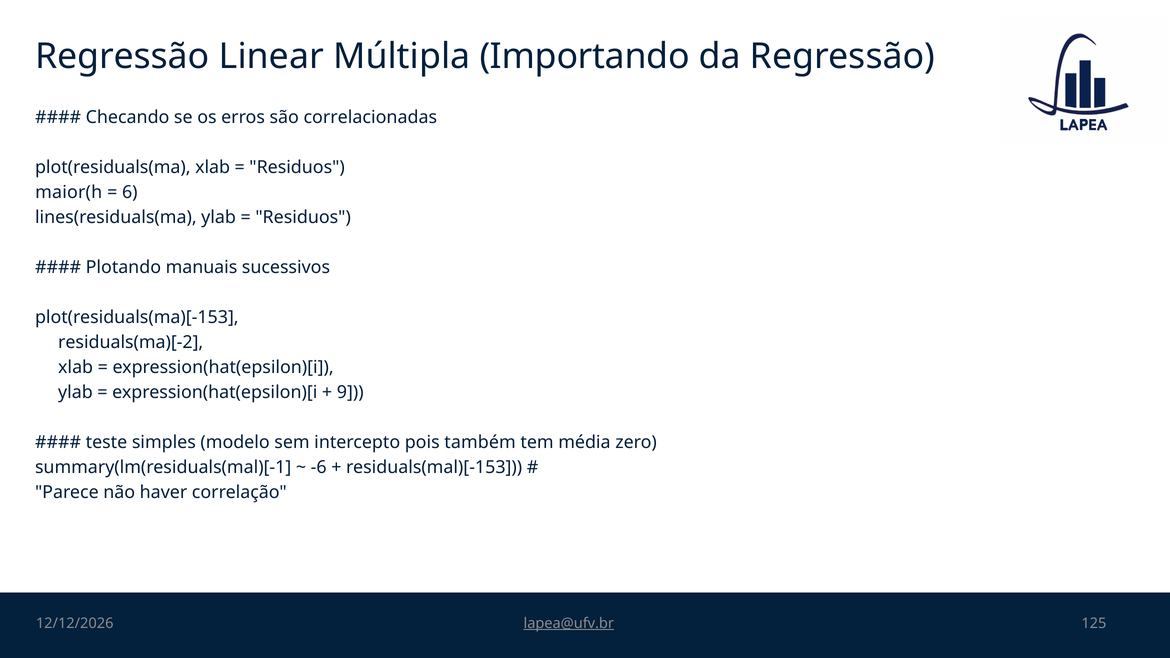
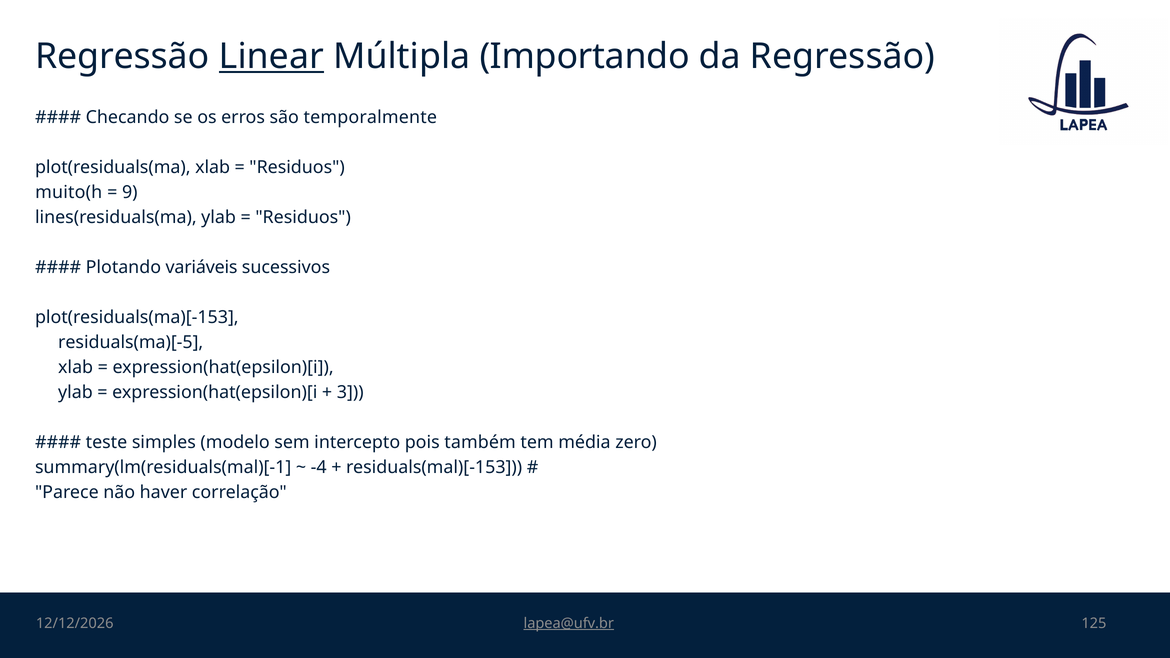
Linear underline: none -> present (271, 57)
correlacionadas: correlacionadas -> temporalmente (370, 117)
maior(h: maior(h -> muito(h (69, 192)
6: 6 -> 9 (130, 192)
manuais: manuais -> variáveis (202, 267)
residuals(ma)[-2: residuals(ma)[-2 -> residuals(ma)[-5 (131, 342)
9: 9 -> 3 (350, 392)
-6: -6 -> -4 (319, 467)
